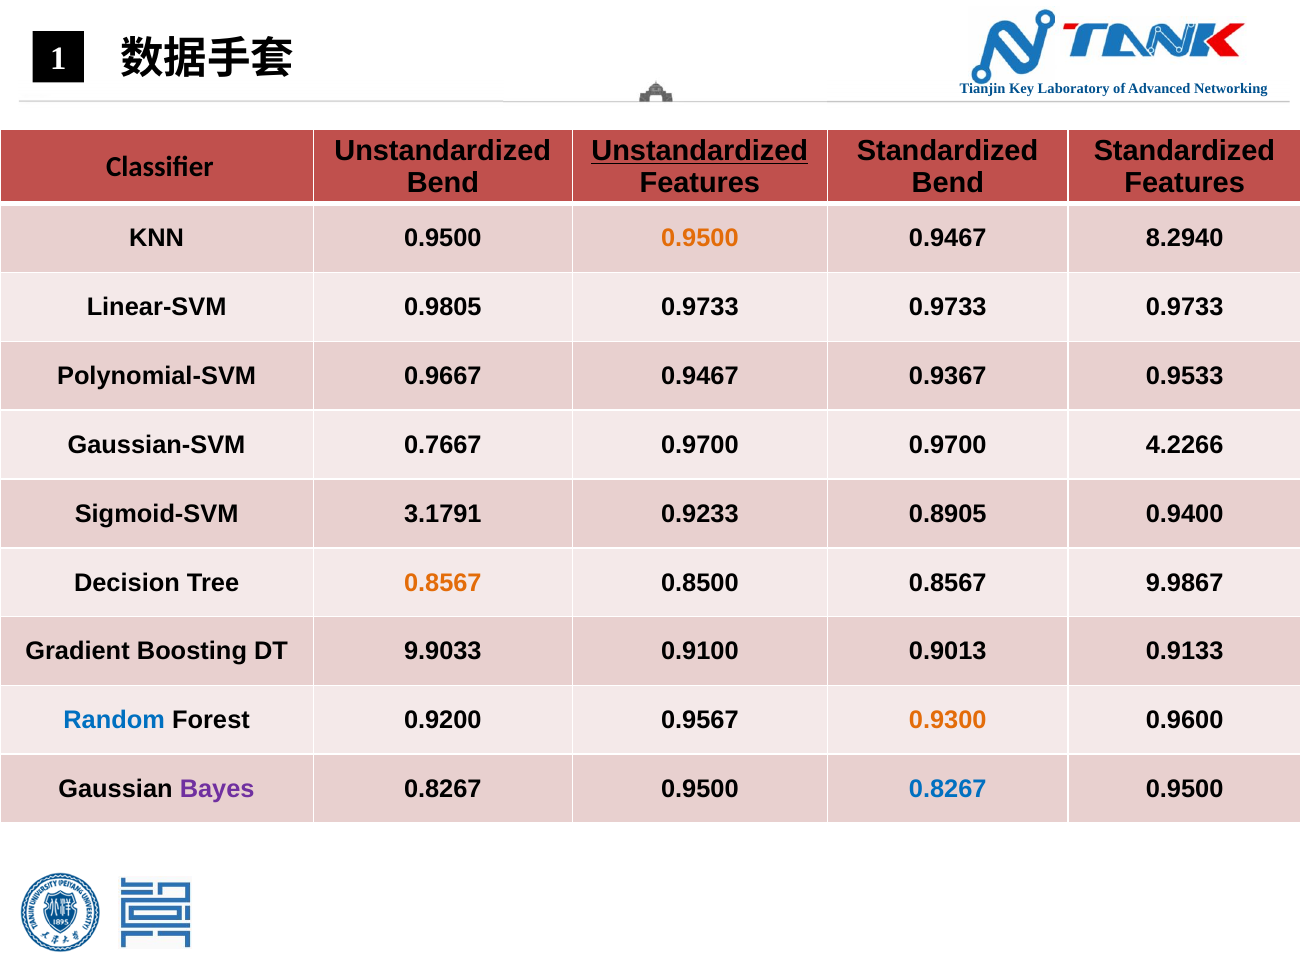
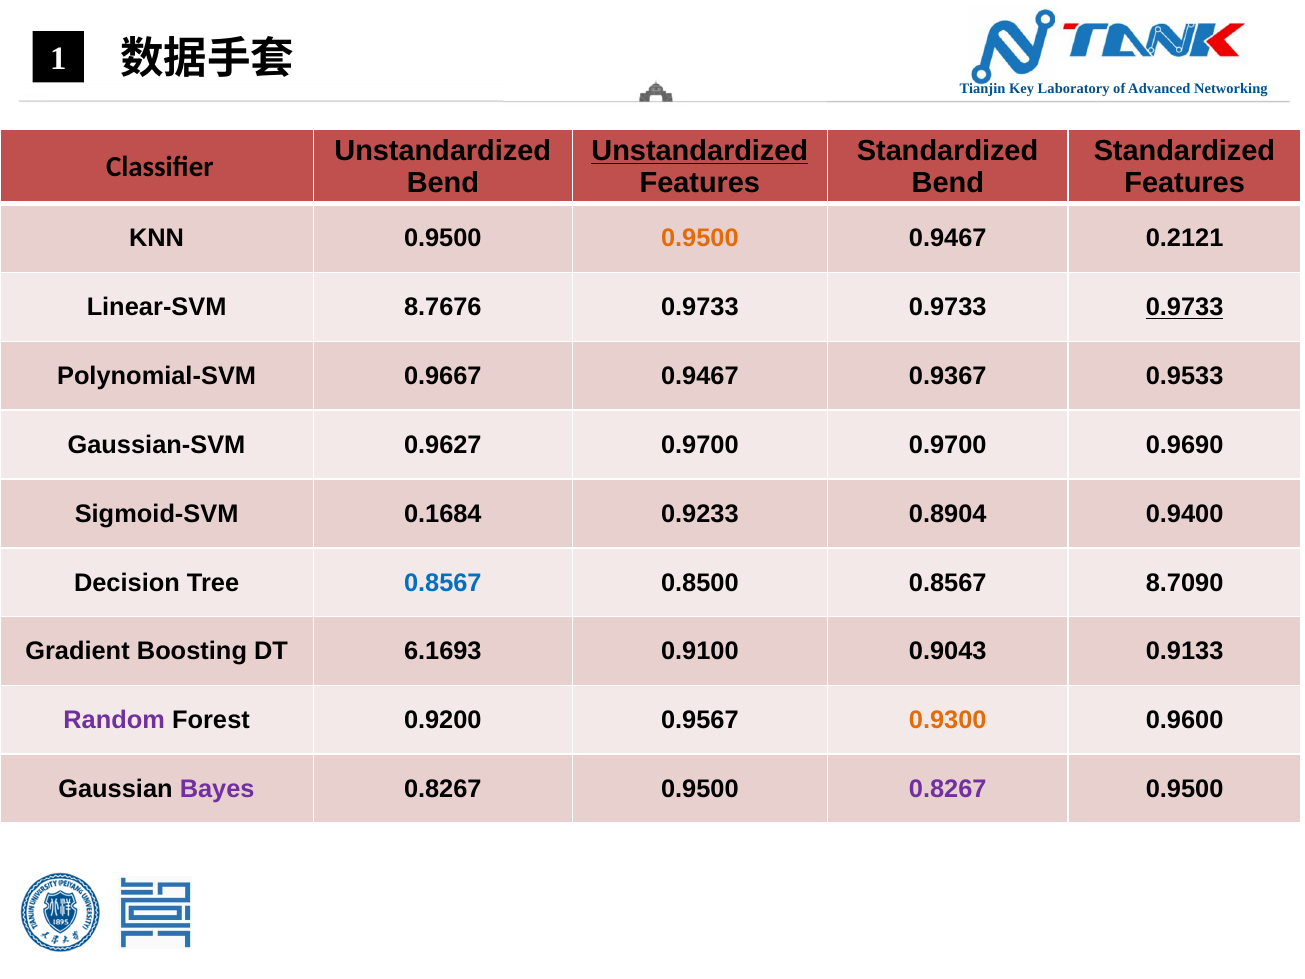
8.2940: 8.2940 -> 0.2121 (1185, 239)
0.9805: 0.9805 -> 8.7676 (443, 307)
0.9733 underline: none -> present (1185, 307)
0.7667: 0.7667 -> 0.9627 (443, 445)
4.2266: 4.2266 -> 0.9690 (1185, 445)
3.1791: 3.1791 -> 0.1684 (443, 514)
0.8905: 0.8905 -> 0.8904 (948, 514)
0.8567 colour: orange -> blue (443, 583)
9.9867: 9.9867 -> 8.7090 (1185, 583)
9.9033: 9.9033 -> 6.1693 (443, 651)
0.9013: 0.9013 -> 0.9043 (948, 651)
Random colour: blue -> purple (114, 720)
0.8267 colour: blue -> purple (948, 789)
